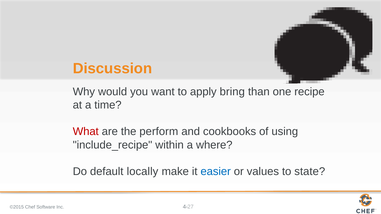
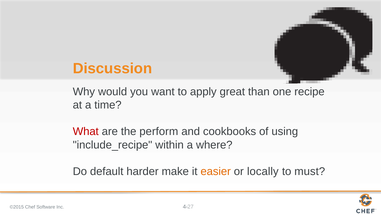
bring: bring -> great (232, 92)
locally: locally -> harder (143, 172)
easier colour: blue -> orange (216, 172)
values: values -> locally (263, 172)
state: state -> must (310, 172)
